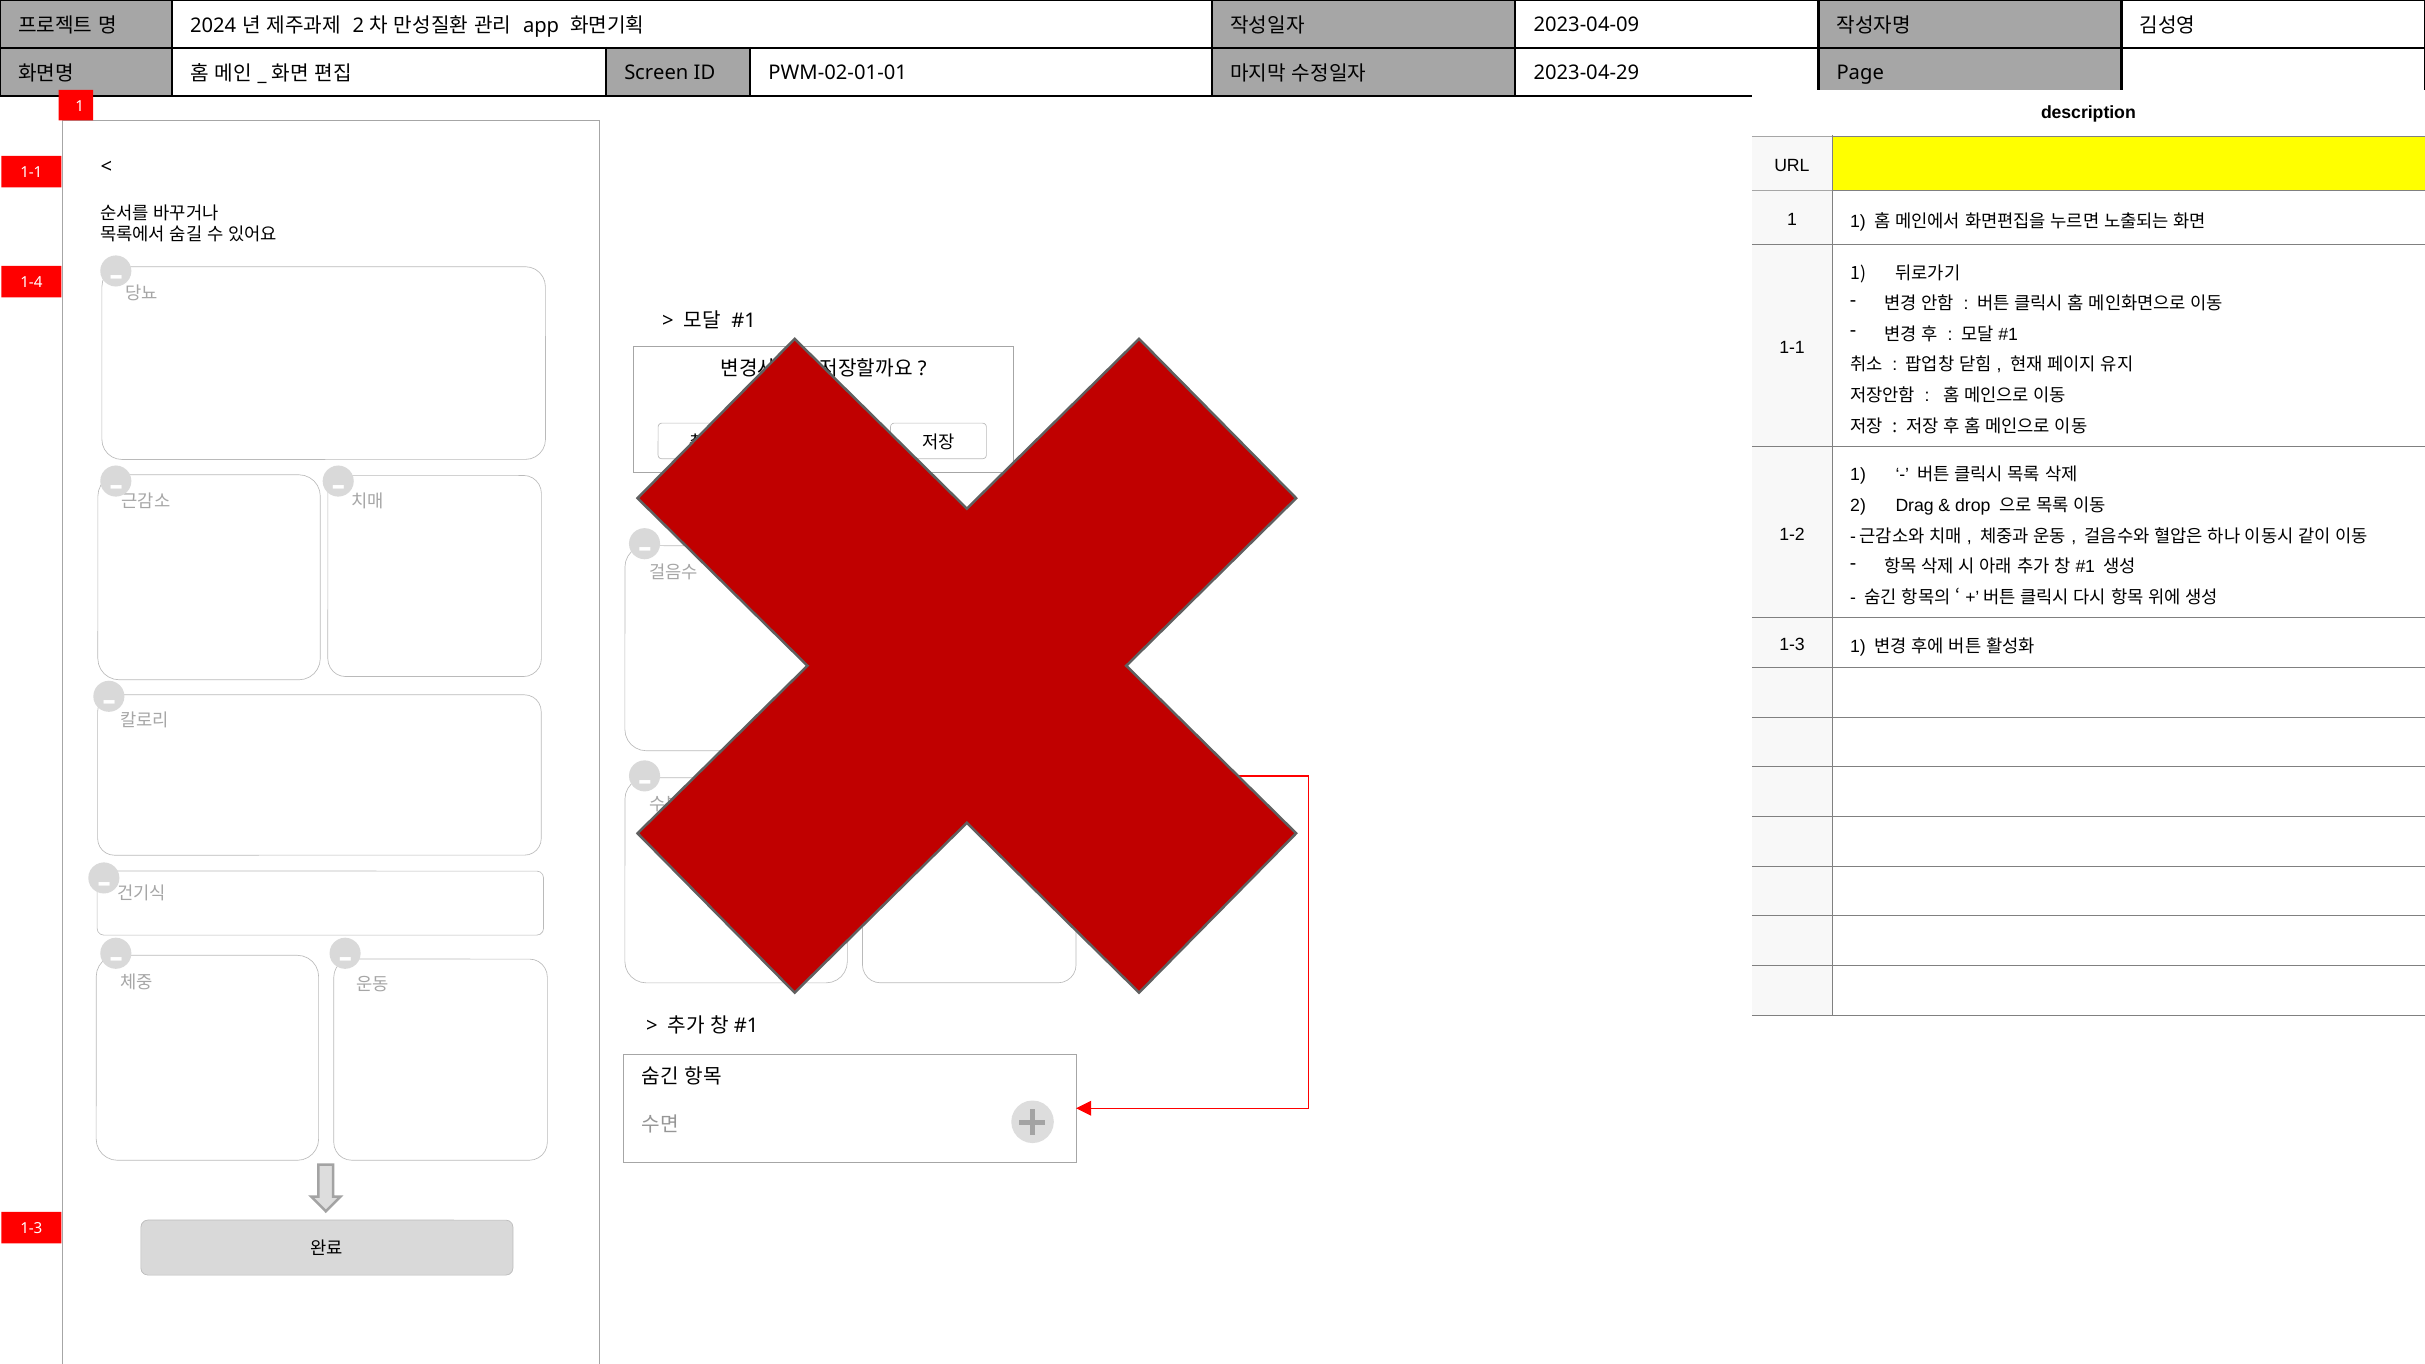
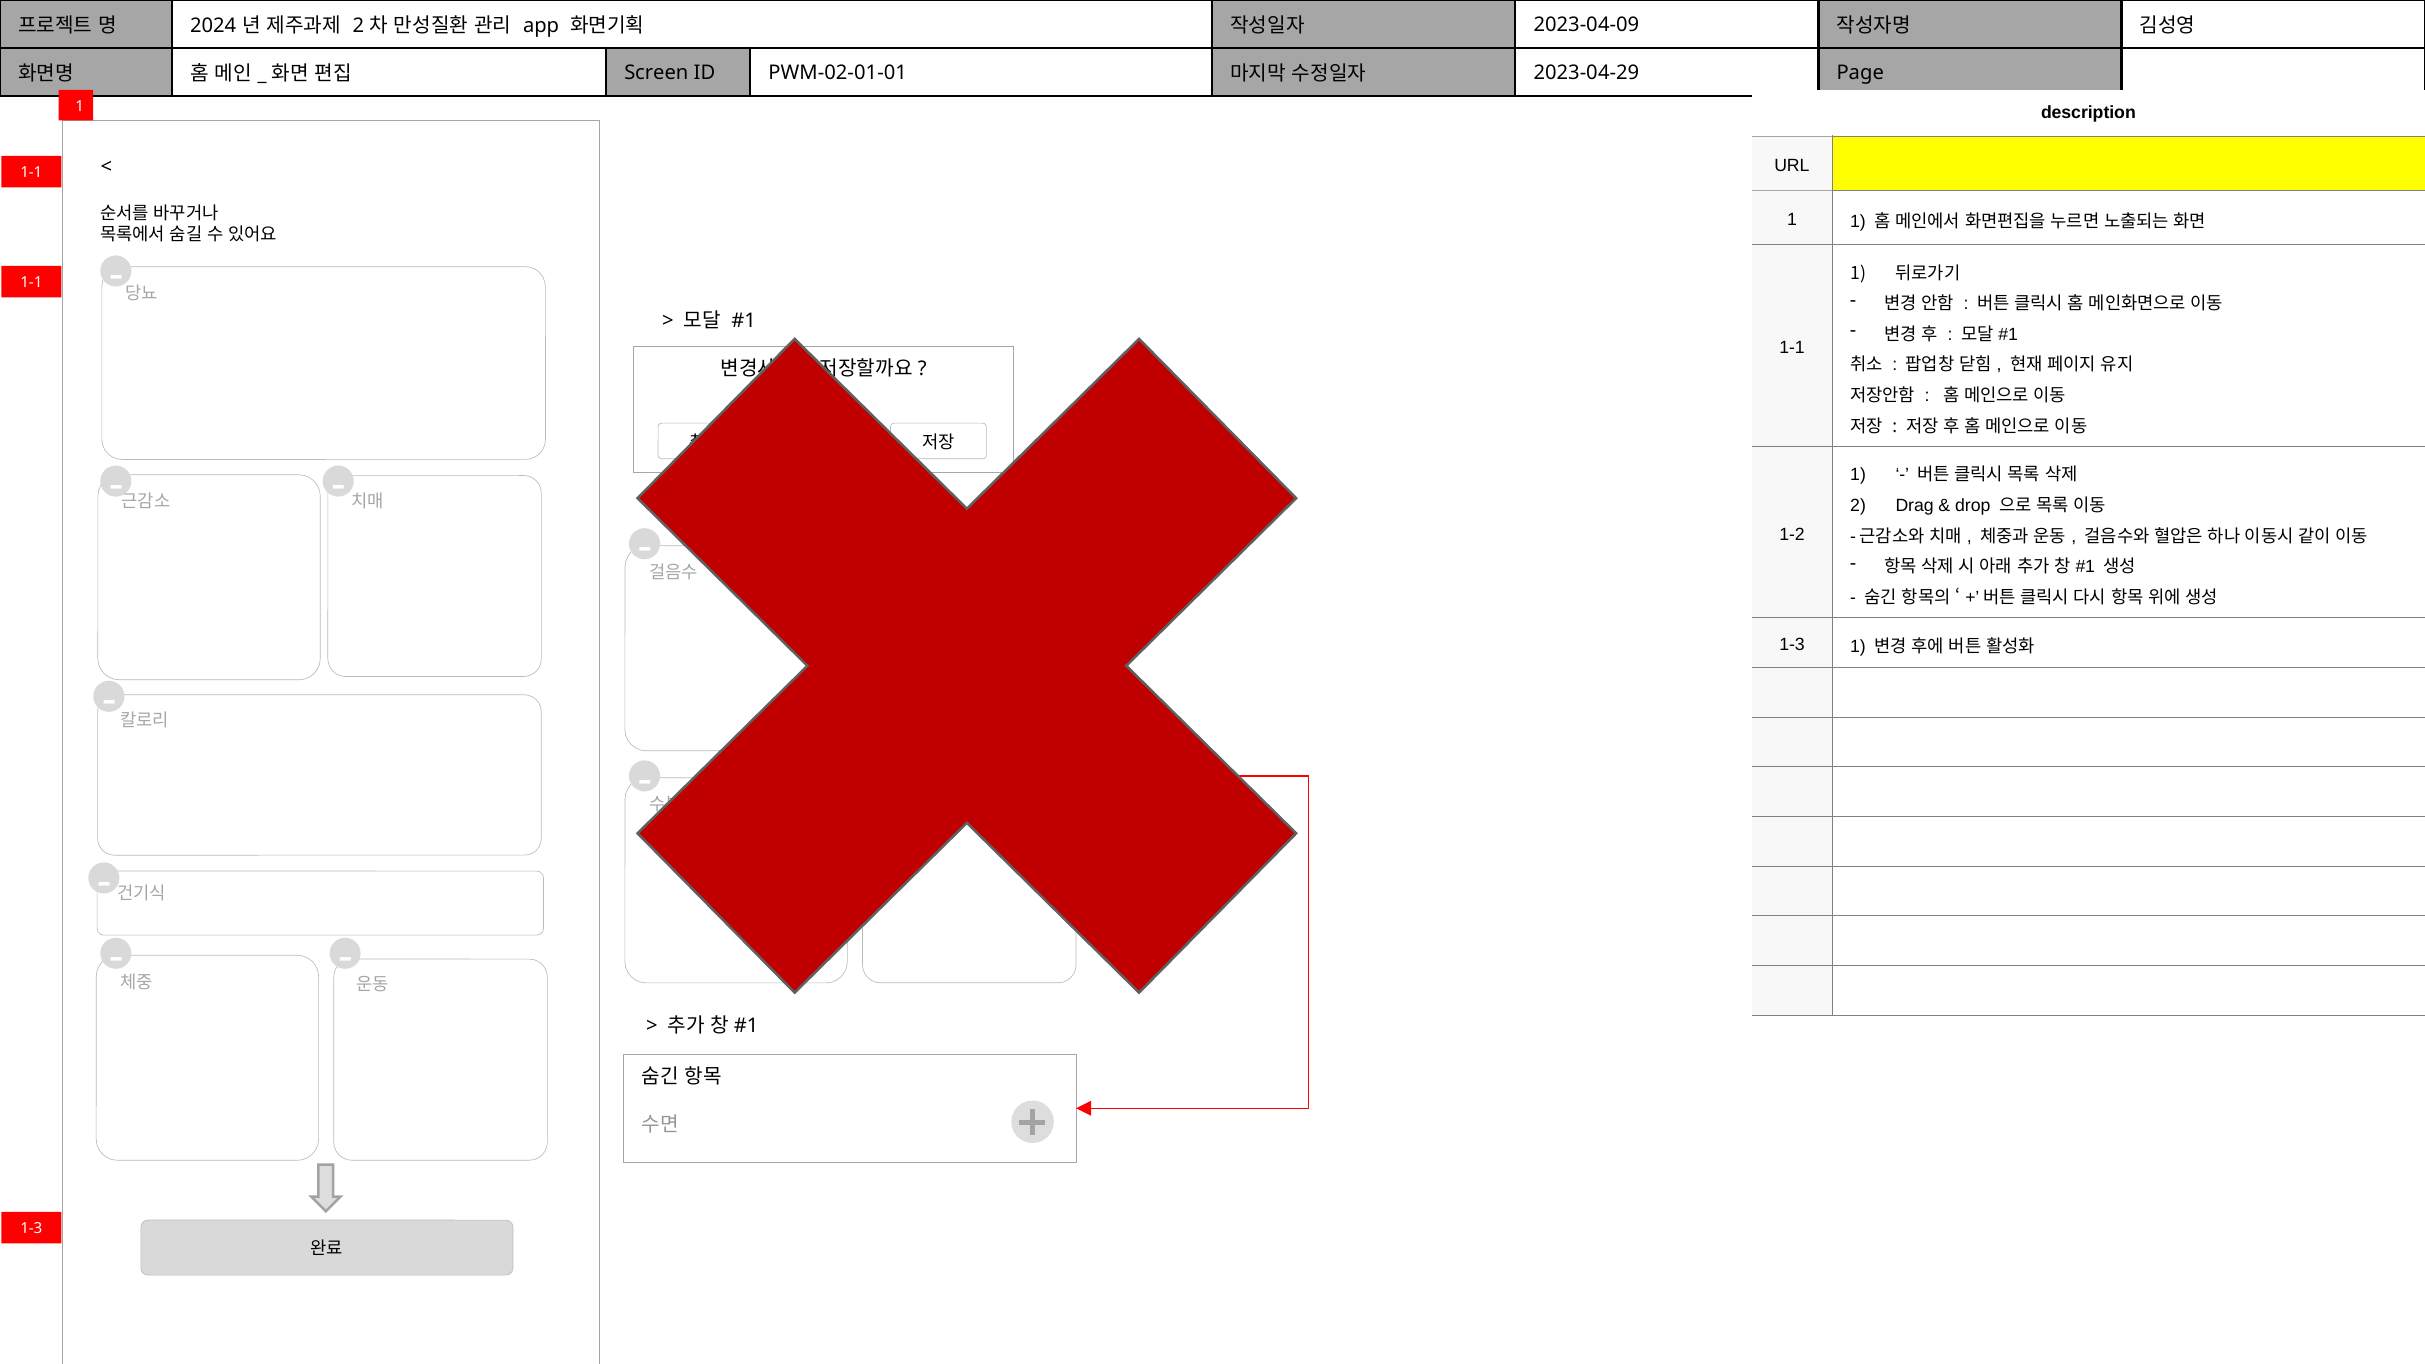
1-4: 1-4 -> 1-1 (31, 283)
